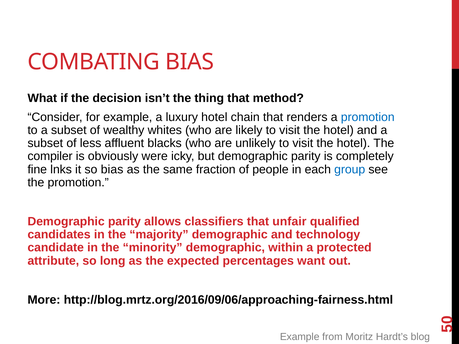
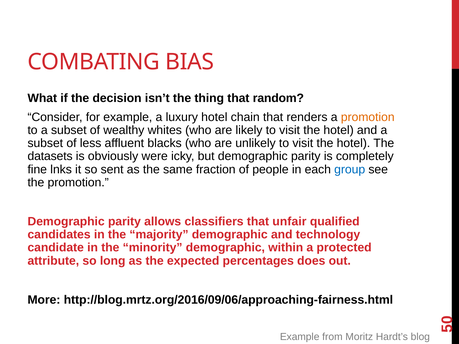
method: method -> random (278, 98)
promotion colour: blue -> orange (368, 117)
compiler: compiler -> datasets (50, 156)
so bias: bias -> sent (112, 170)
want: want -> does (311, 261)
